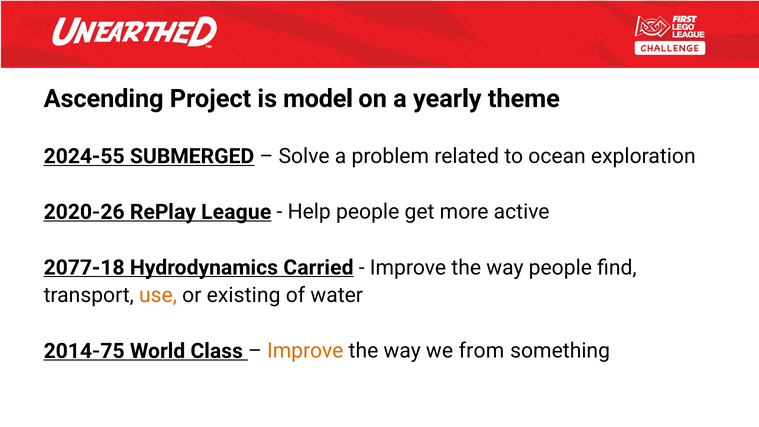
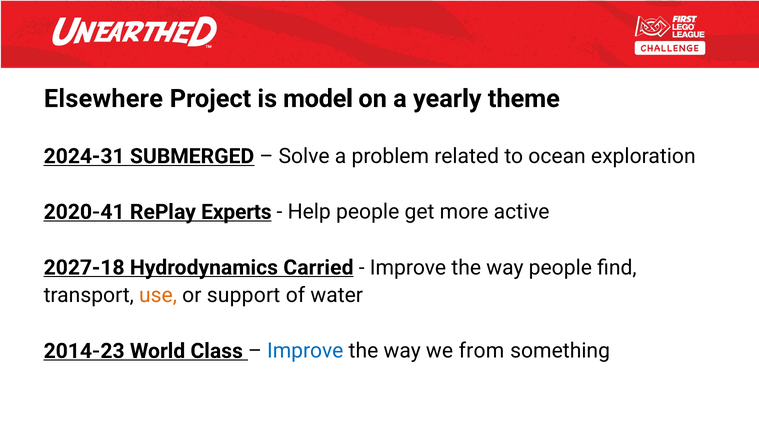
Ascending: Ascending -> Elsewhere (103, 99)
2024-55: 2024-55 -> 2024-31 (84, 156)
2020-26: 2020-26 -> 2020-41 (84, 212)
League: League -> Experts (236, 212)
2077-18: 2077-18 -> 2027-18 (84, 268)
existing: existing -> support (244, 295)
2014-75: 2014-75 -> 2014-23 (84, 351)
Improve colour: orange -> blue (305, 351)
